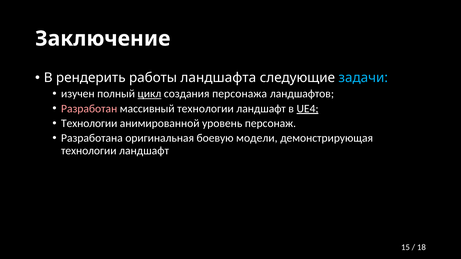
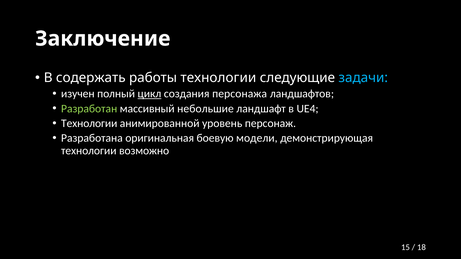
рендерить: рендерить -> содержать (91, 78)
работы ландшафта: ландшафта -> технологии (218, 78)
Разработан colour: pink -> light green (89, 109)
массивный технологии: технологии -> небольшие (205, 109)
UE4 underline: present -> none (308, 109)
ландшафт: ландшафт -> возможно (144, 151)
